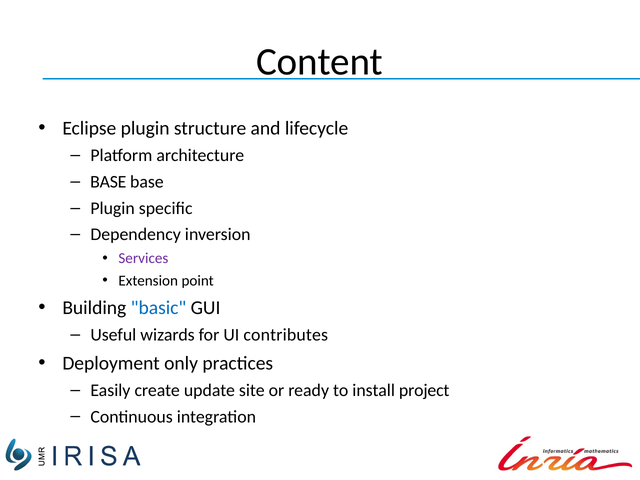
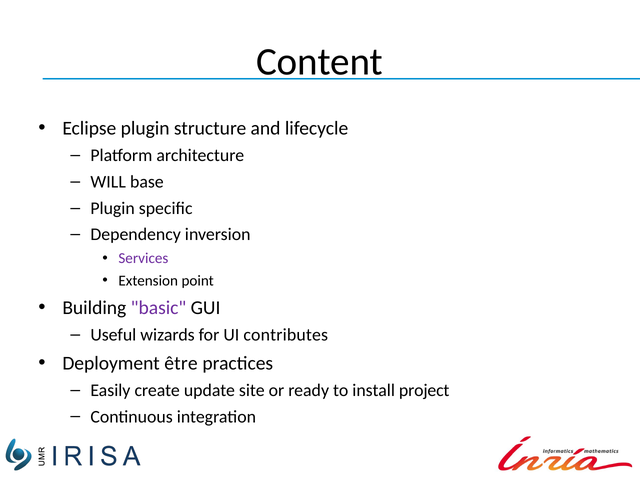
BASE: BASE -> WILL (108, 182)
basic colour: blue -> purple (159, 308)
only: only -> être (181, 363)
